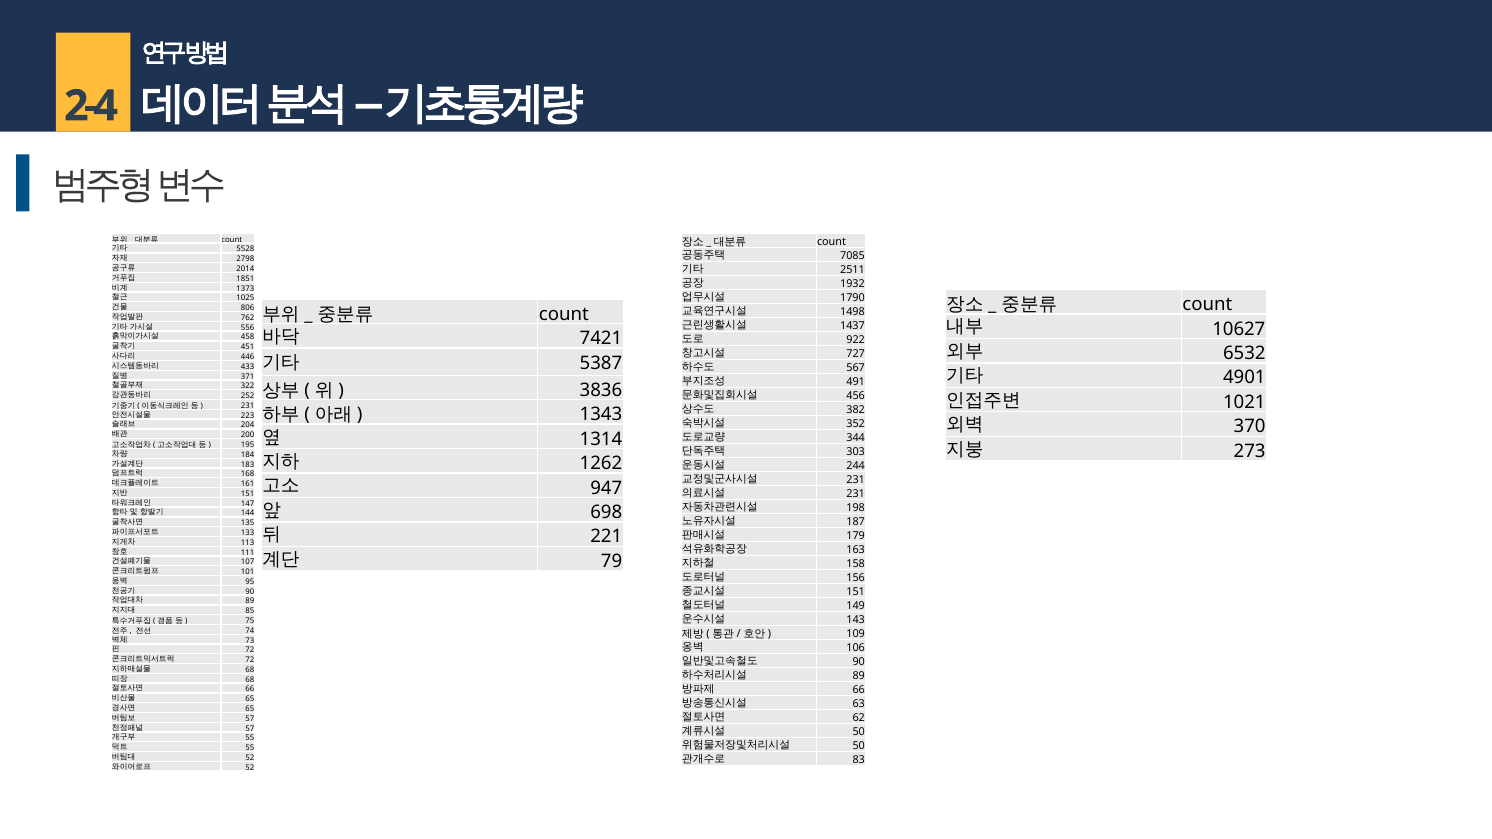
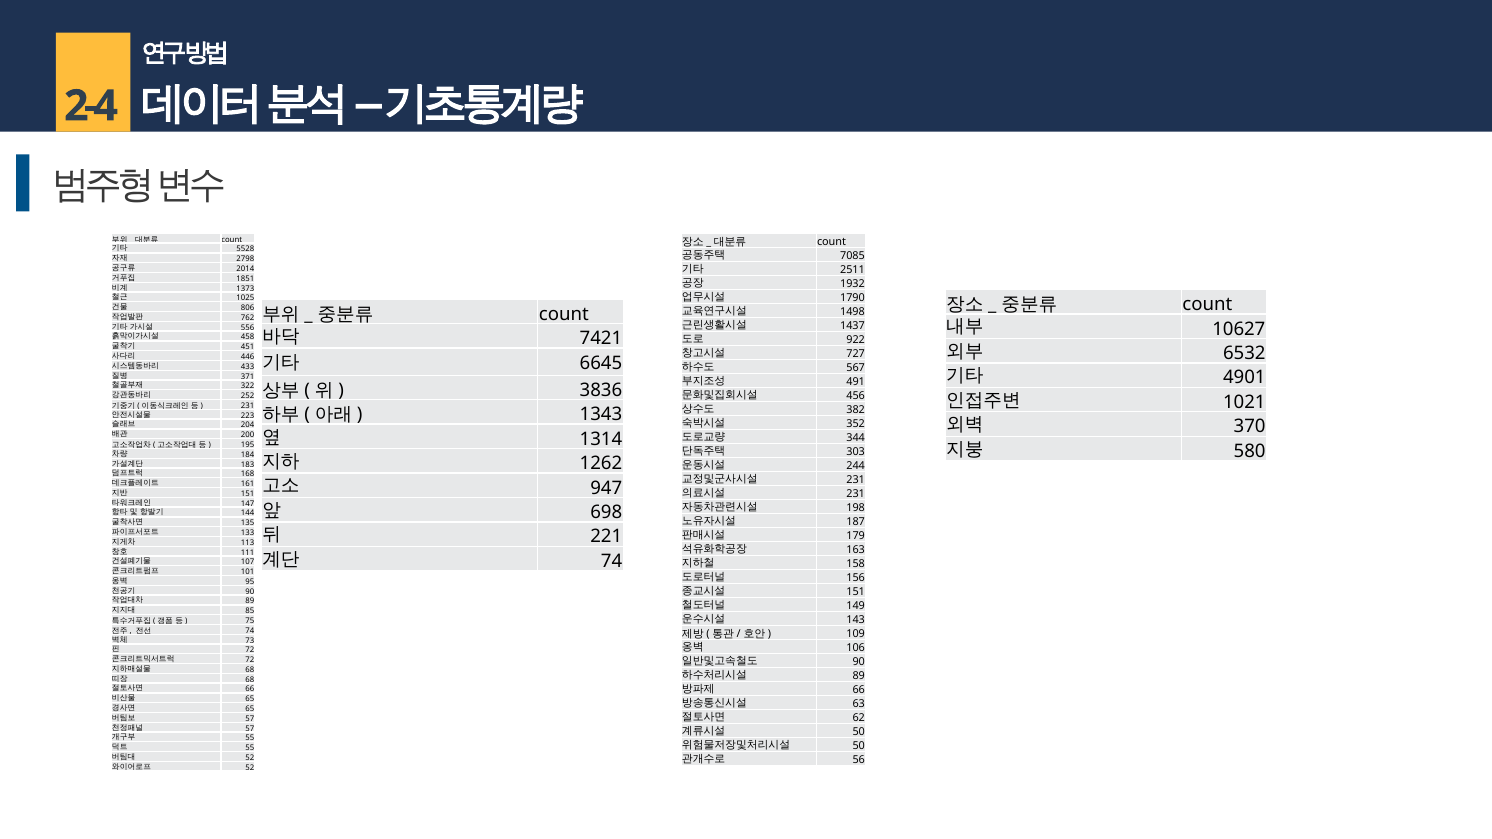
5387: 5387 -> 6645 (601, 363)
273: 273 -> 580 (1250, 451)
79: 79 -> 74 (612, 561)
83: 83 -> 56 (859, 760)
